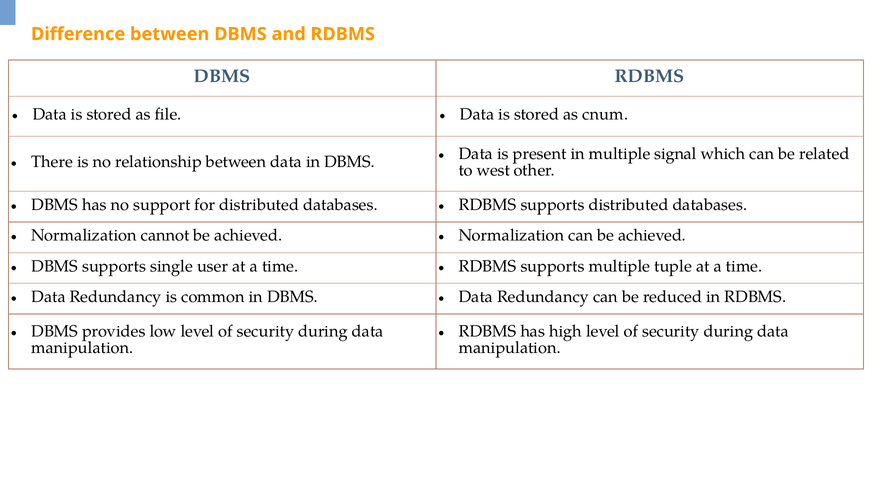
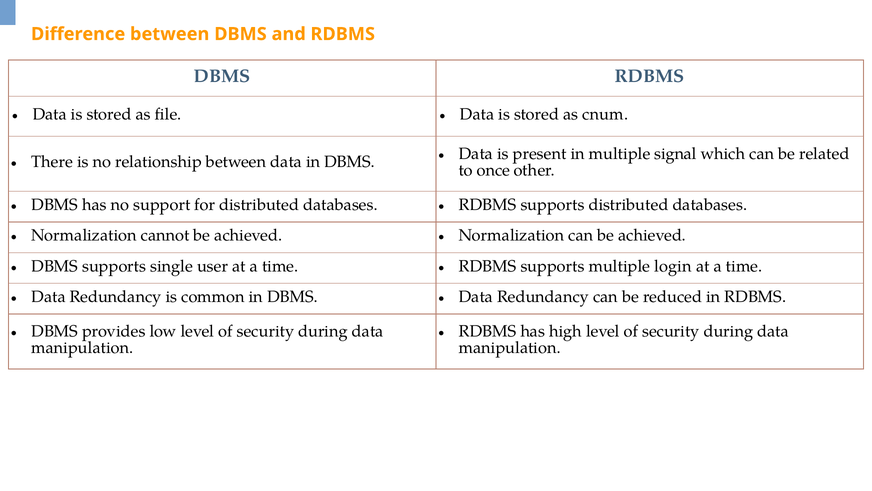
west: west -> once (493, 170)
tuple: tuple -> login (673, 266)
